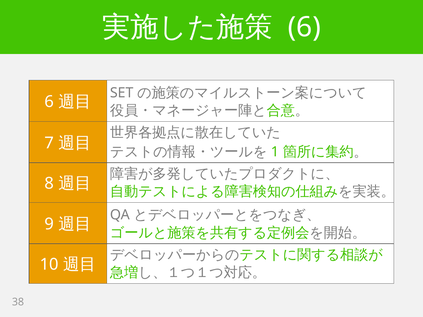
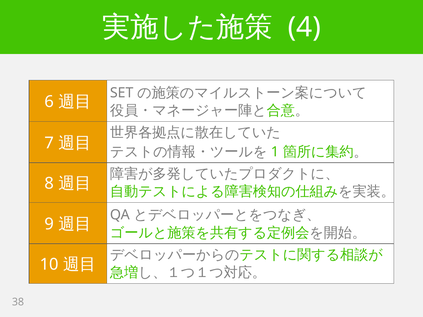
6: 6 -> 4 (304, 27)
